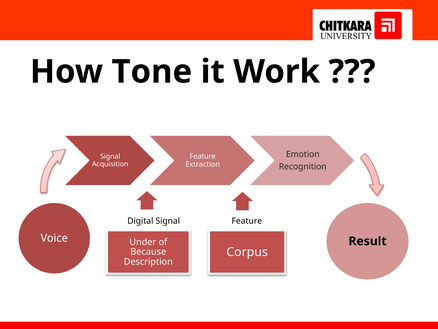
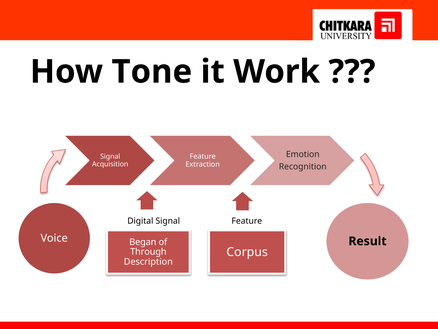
Under: Under -> Began (143, 242)
Because: Because -> Through (148, 252)
